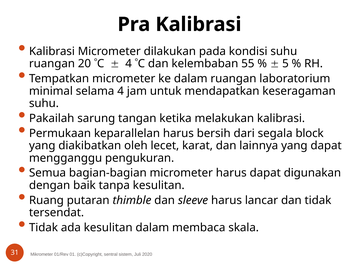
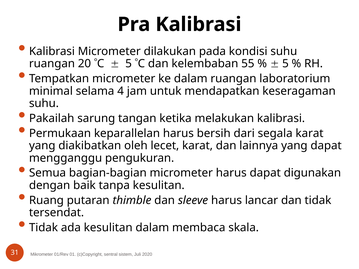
4: 4 -> 5 (129, 64)
segala block: block -> karat (310, 133)
